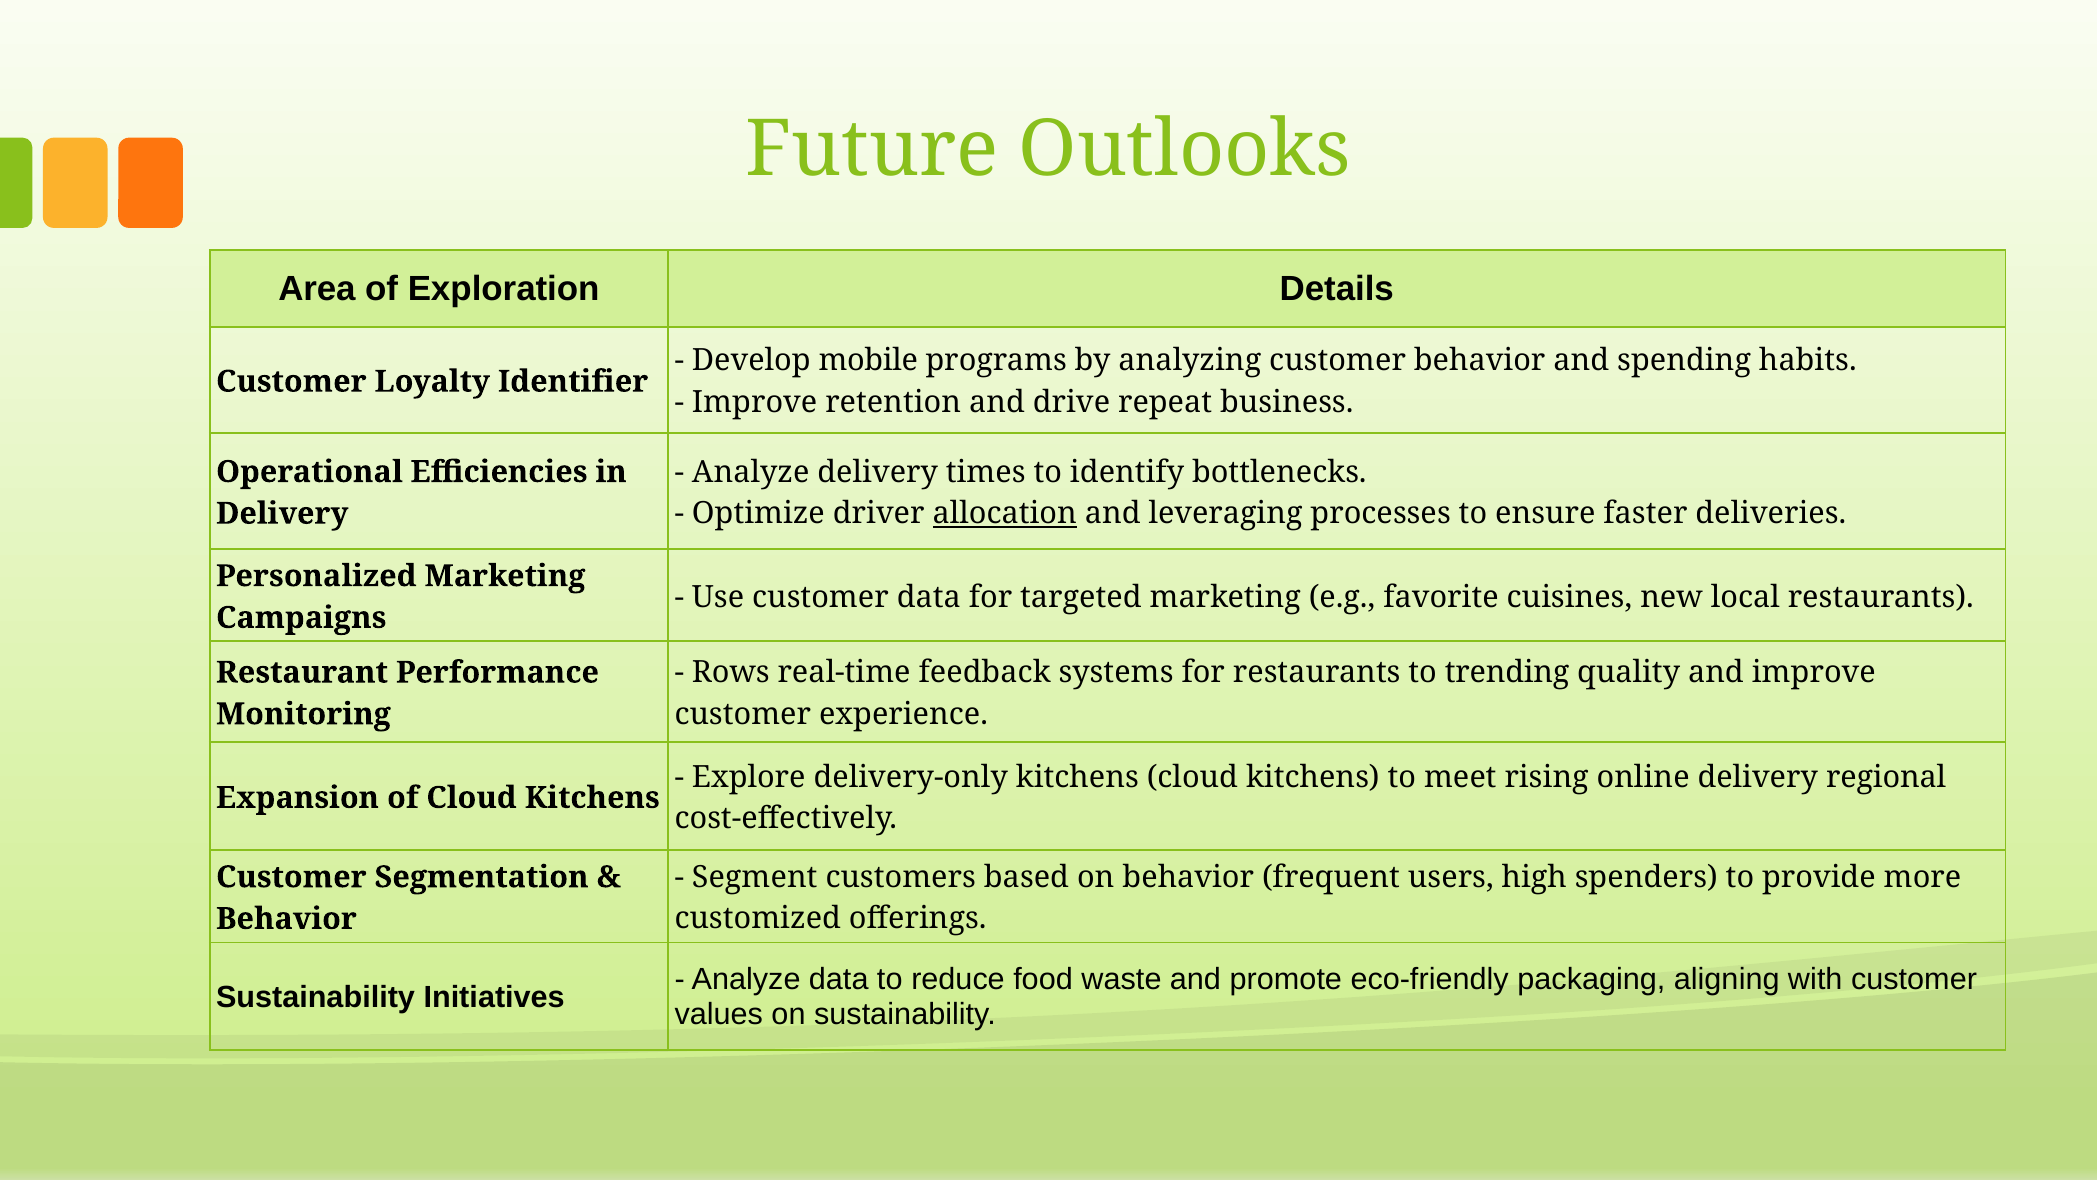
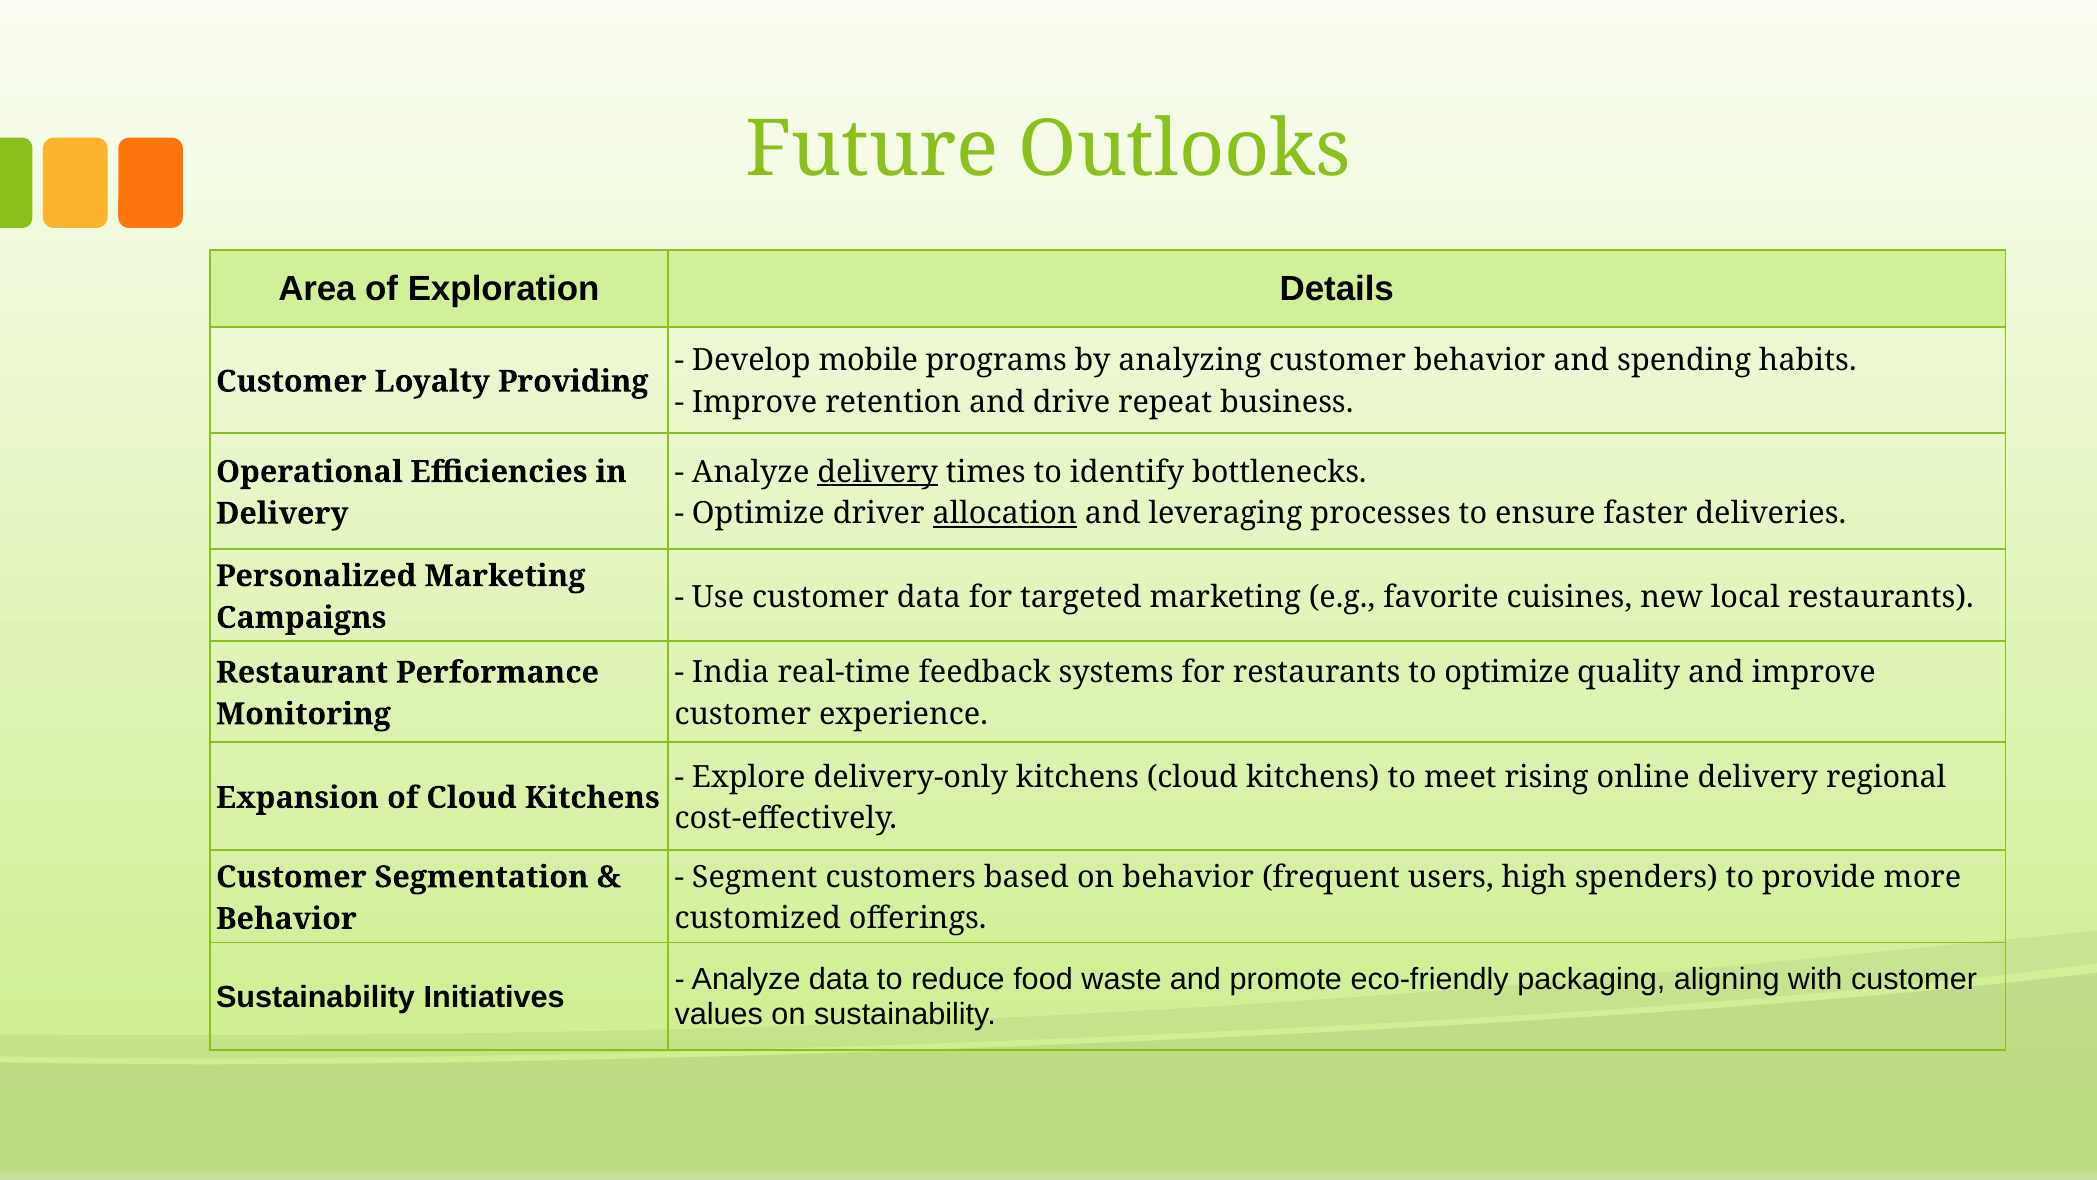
Identifier: Identifier -> Providing (573, 382)
delivery underline: none -> present (878, 472)
Rows: Rows -> India (731, 672)
to trending: trending -> optimize (1507, 672)
